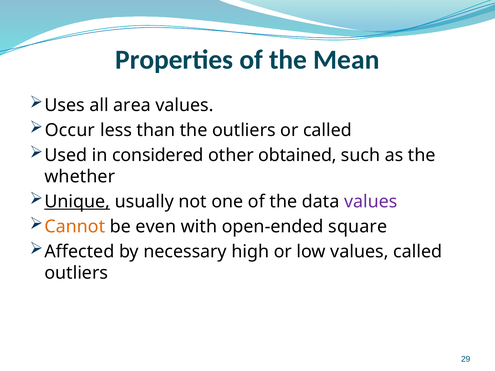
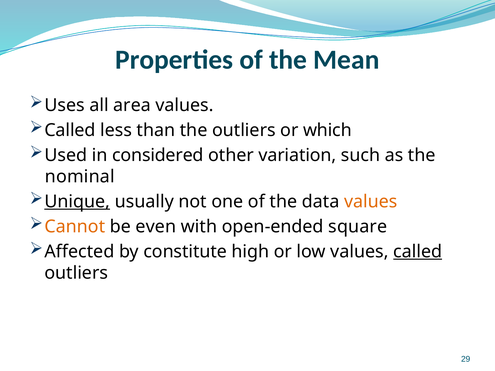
Occur: Occur -> Called (70, 130)
or called: called -> which (327, 130)
obtained: obtained -> variation (297, 155)
whether: whether -> nominal (80, 177)
values colour: purple -> orange (371, 202)
necessary: necessary -> constitute (185, 252)
called underline: none -> present (418, 252)
